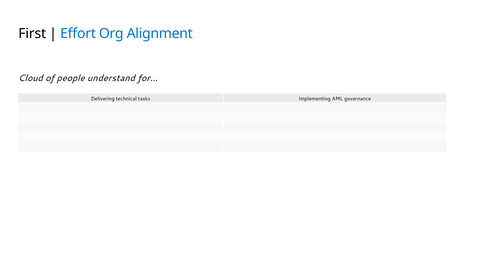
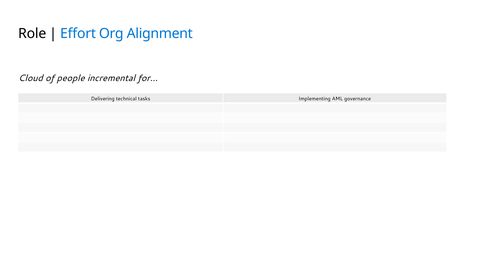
First: First -> Role (32, 33)
understand: understand -> incremental (111, 78)
